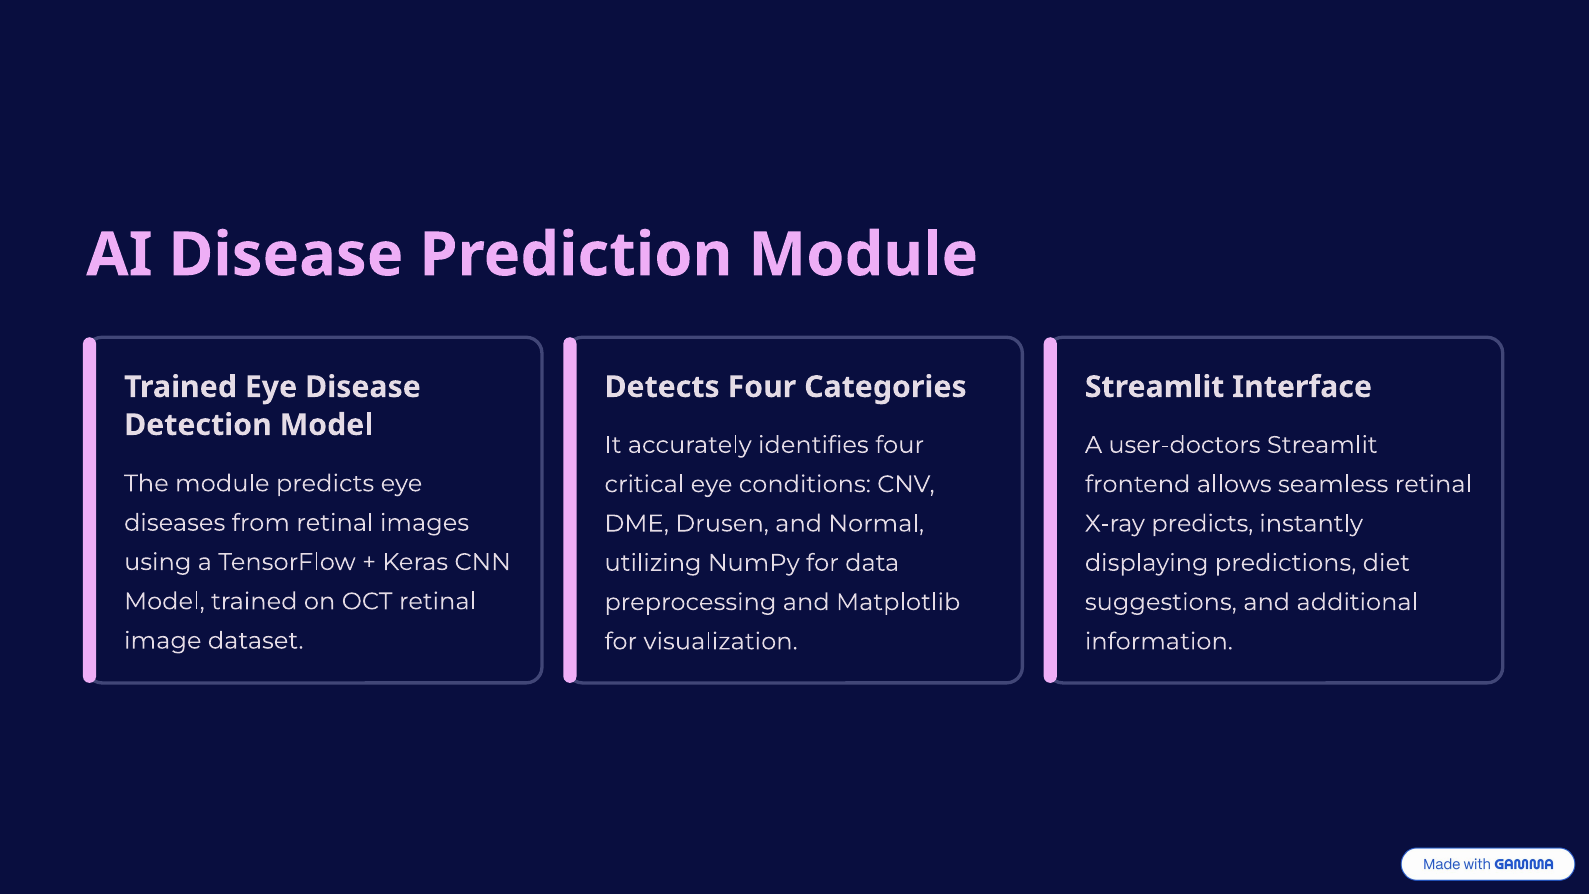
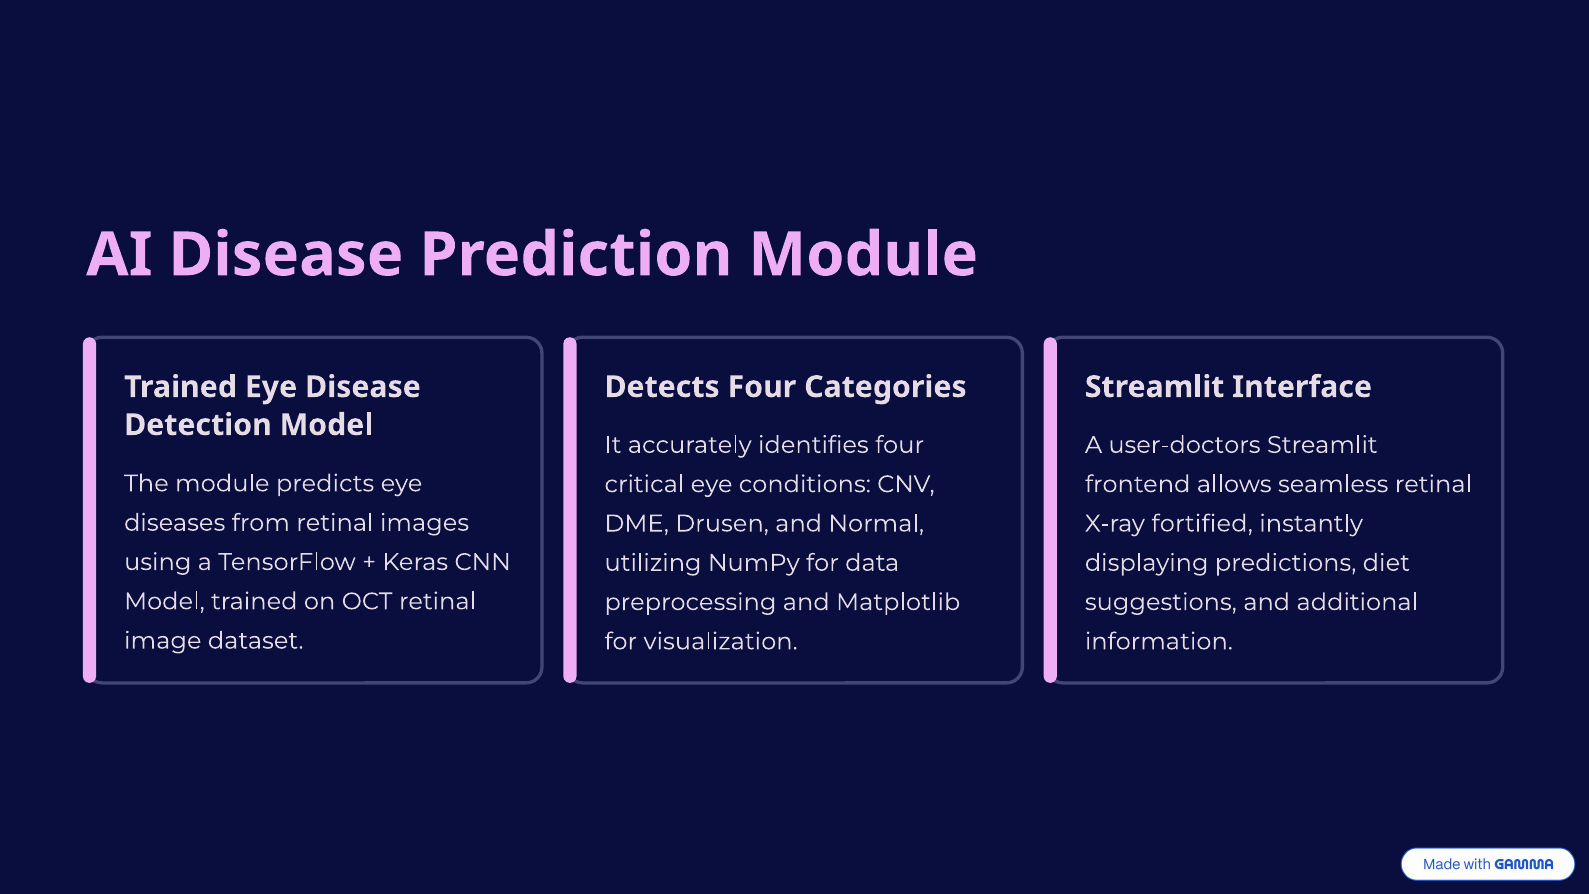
X-ray predicts: predicts -> fortified (1202, 523)
